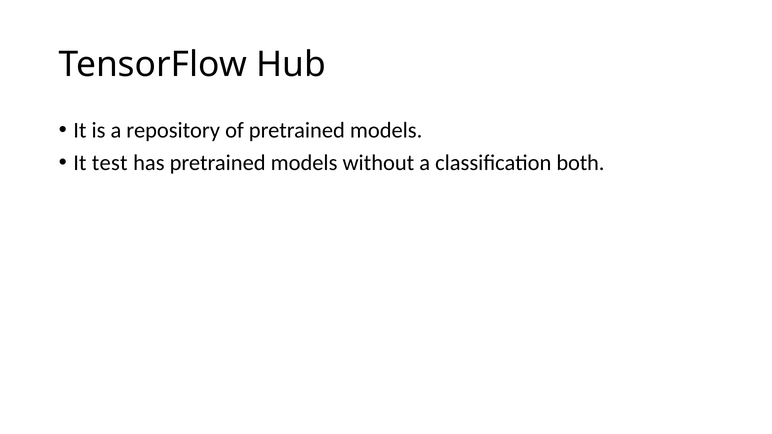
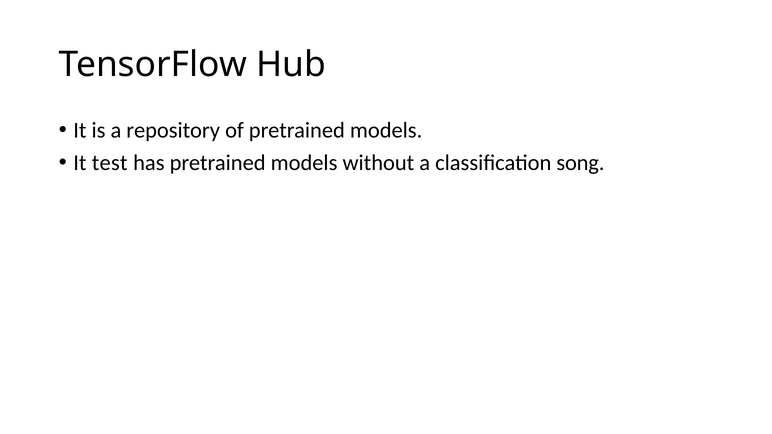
both: both -> song (580, 163)
